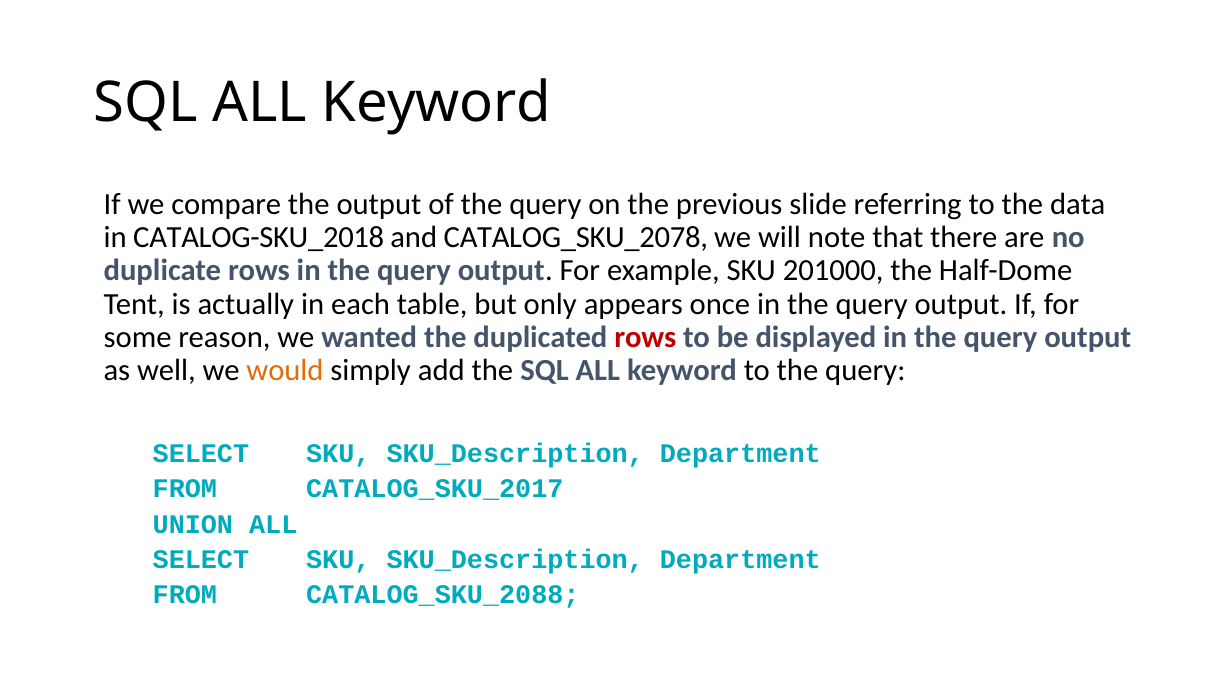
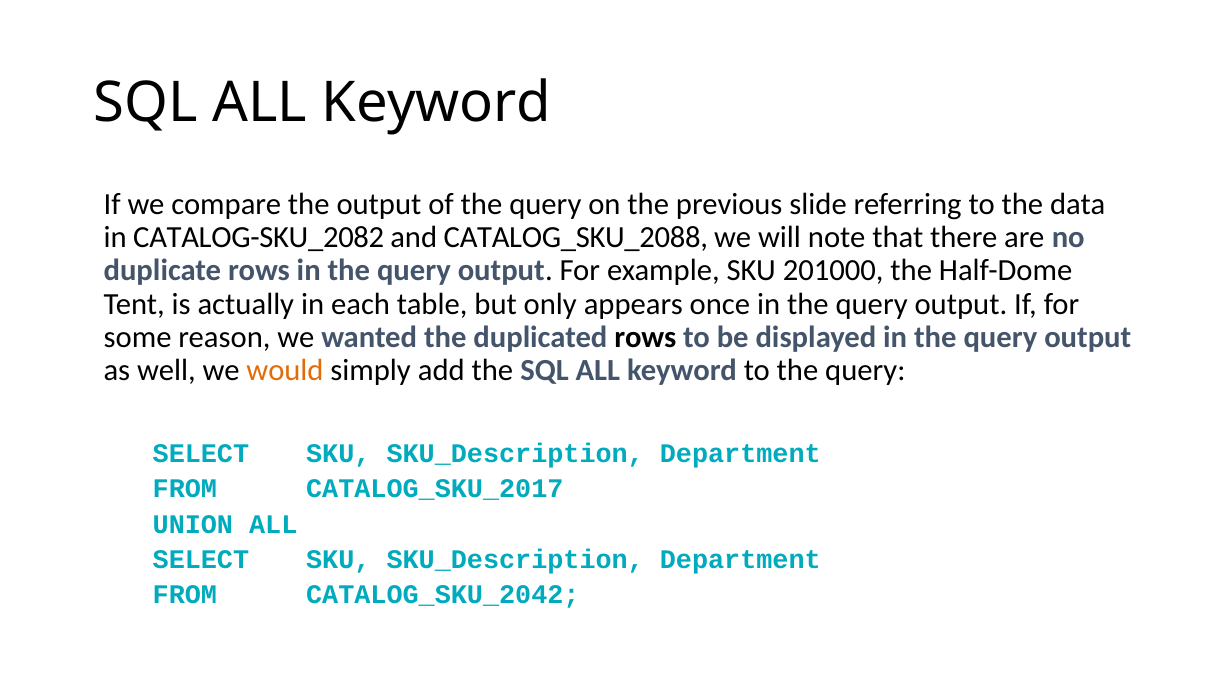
CATALOG-SKU_2018: CATALOG-SKU_2018 -> CATALOG-SKU_2082 (259, 238)
CATALOG_SKU_2078: CATALOG_SKU_2078 -> CATALOG_SKU_2088 (576, 238)
rows colour: red -> black (645, 337)
CATALOG_SKU_2088: CATALOG_SKU_2088 -> CATALOG_SKU_2042 (443, 595)
